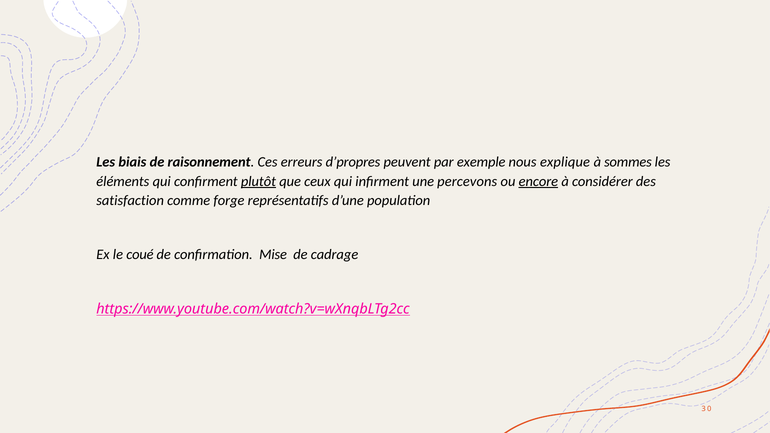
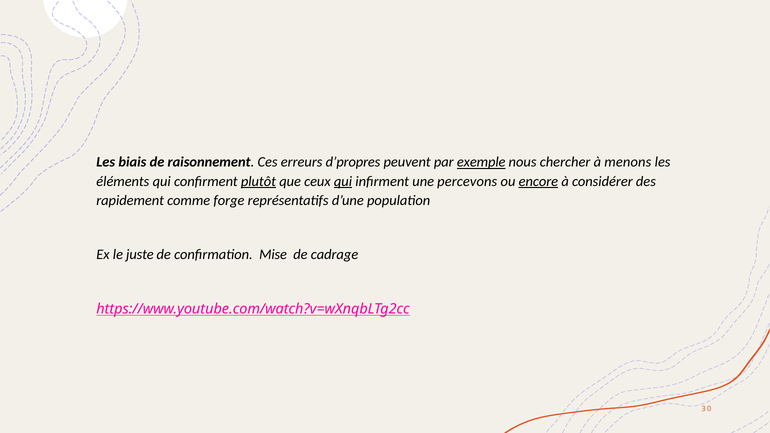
exemple underline: none -> present (481, 162)
explique: explique -> chercher (565, 162)
sommes: sommes -> menons (628, 162)
qui underline: none -> present (343, 181)
satisfaction: satisfaction -> rapidement (130, 200)
coué: coué -> juste (140, 255)
